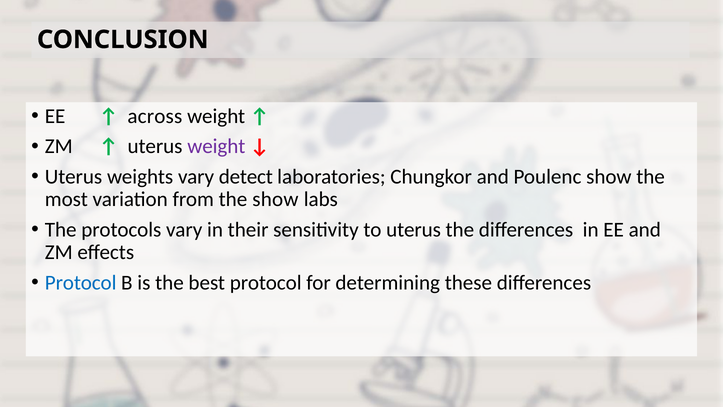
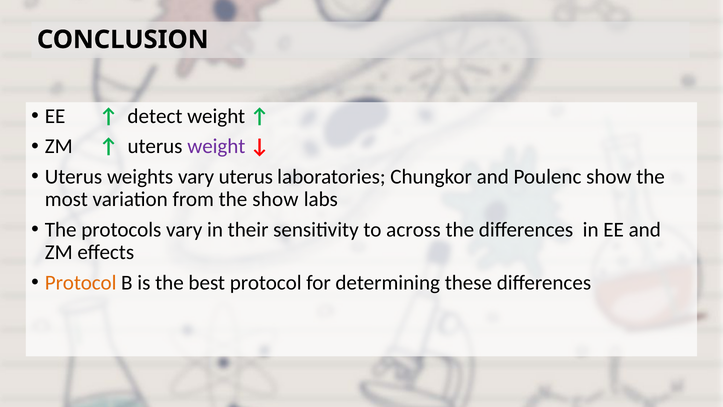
across: across -> detect (155, 116)
vary detect: detect -> uterus (246, 177)
to uterus: uterus -> across (413, 230)
Protocol colour: blue -> orange (81, 283)
